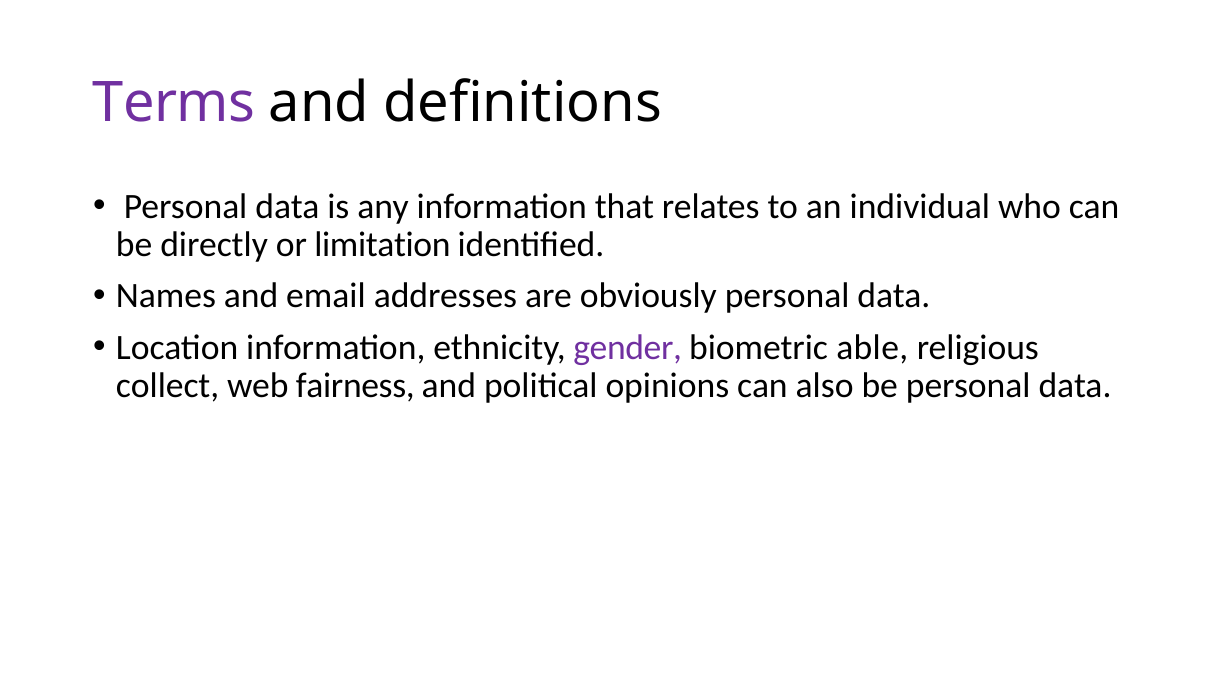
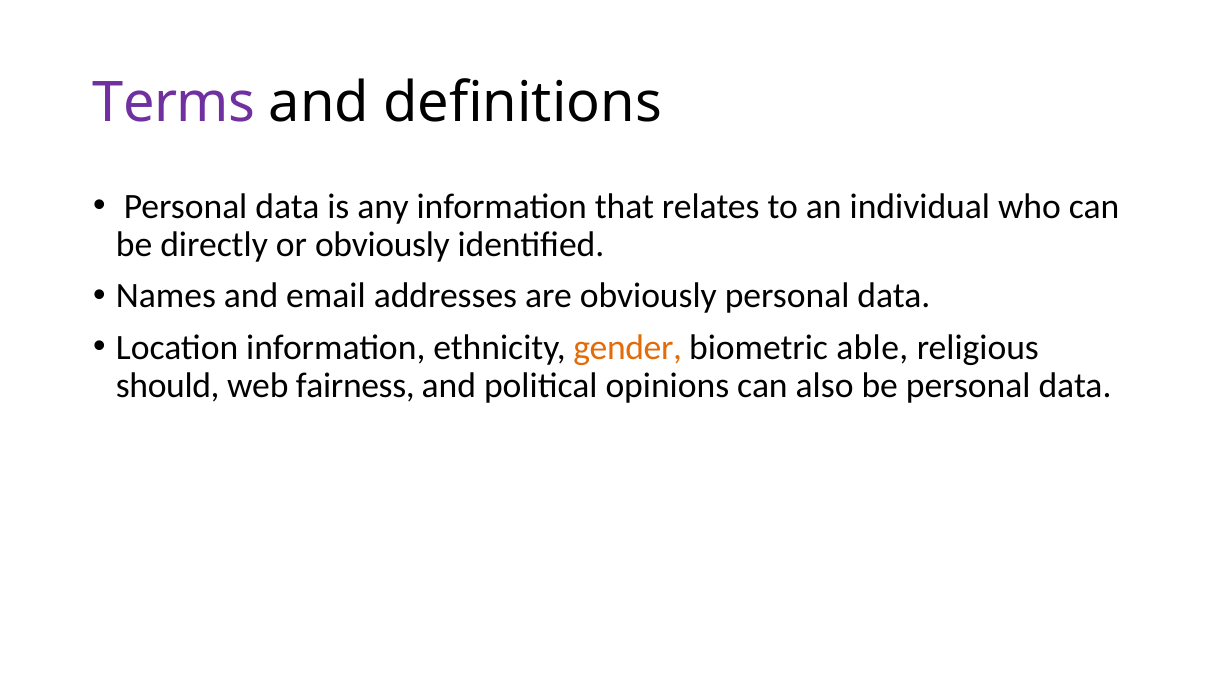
or limitation: limitation -> obviously (382, 245)
gender colour: purple -> orange (628, 347)
collect: collect -> should (168, 386)
